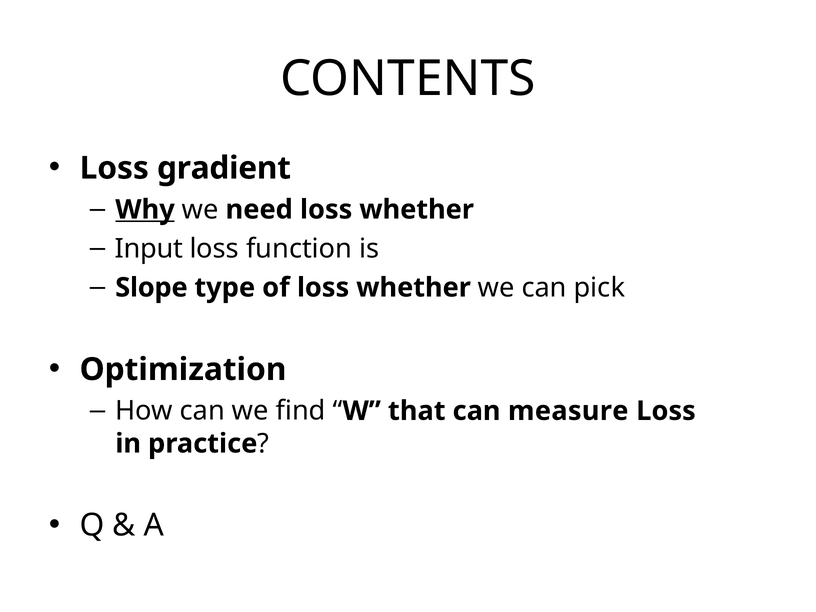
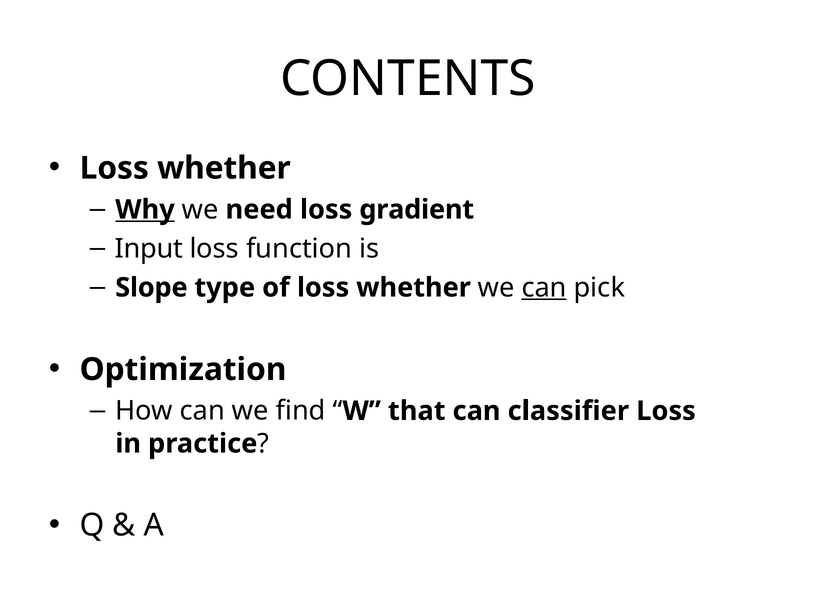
gradient: gradient -> whether (224, 168)
need loss whether: whether -> gradient (417, 210)
can underline: none -> present (544, 288)
measure: measure -> classifier (568, 411)
